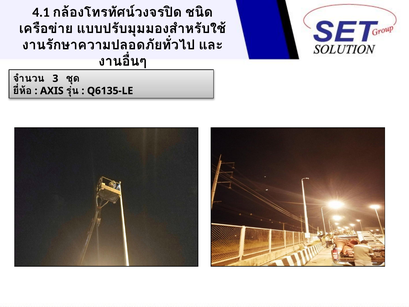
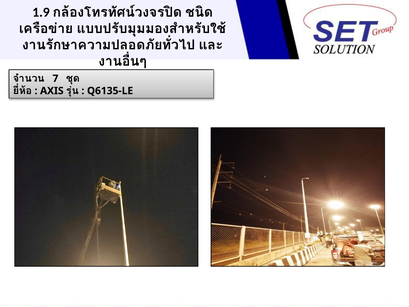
4.1: 4.1 -> 1.9 (41, 12)
3: 3 -> 7 (55, 78)
